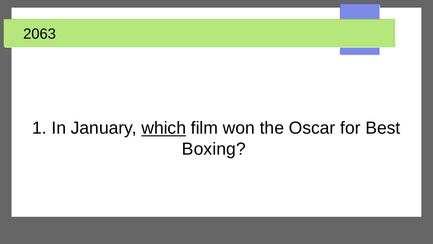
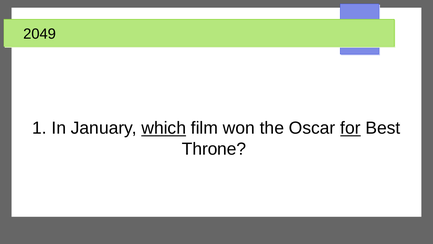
2063: 2063 -> 2049 (40, 34)
for underline: none -> present (350, 128)
Boxing: Boxing -> Throne (214, 149)
